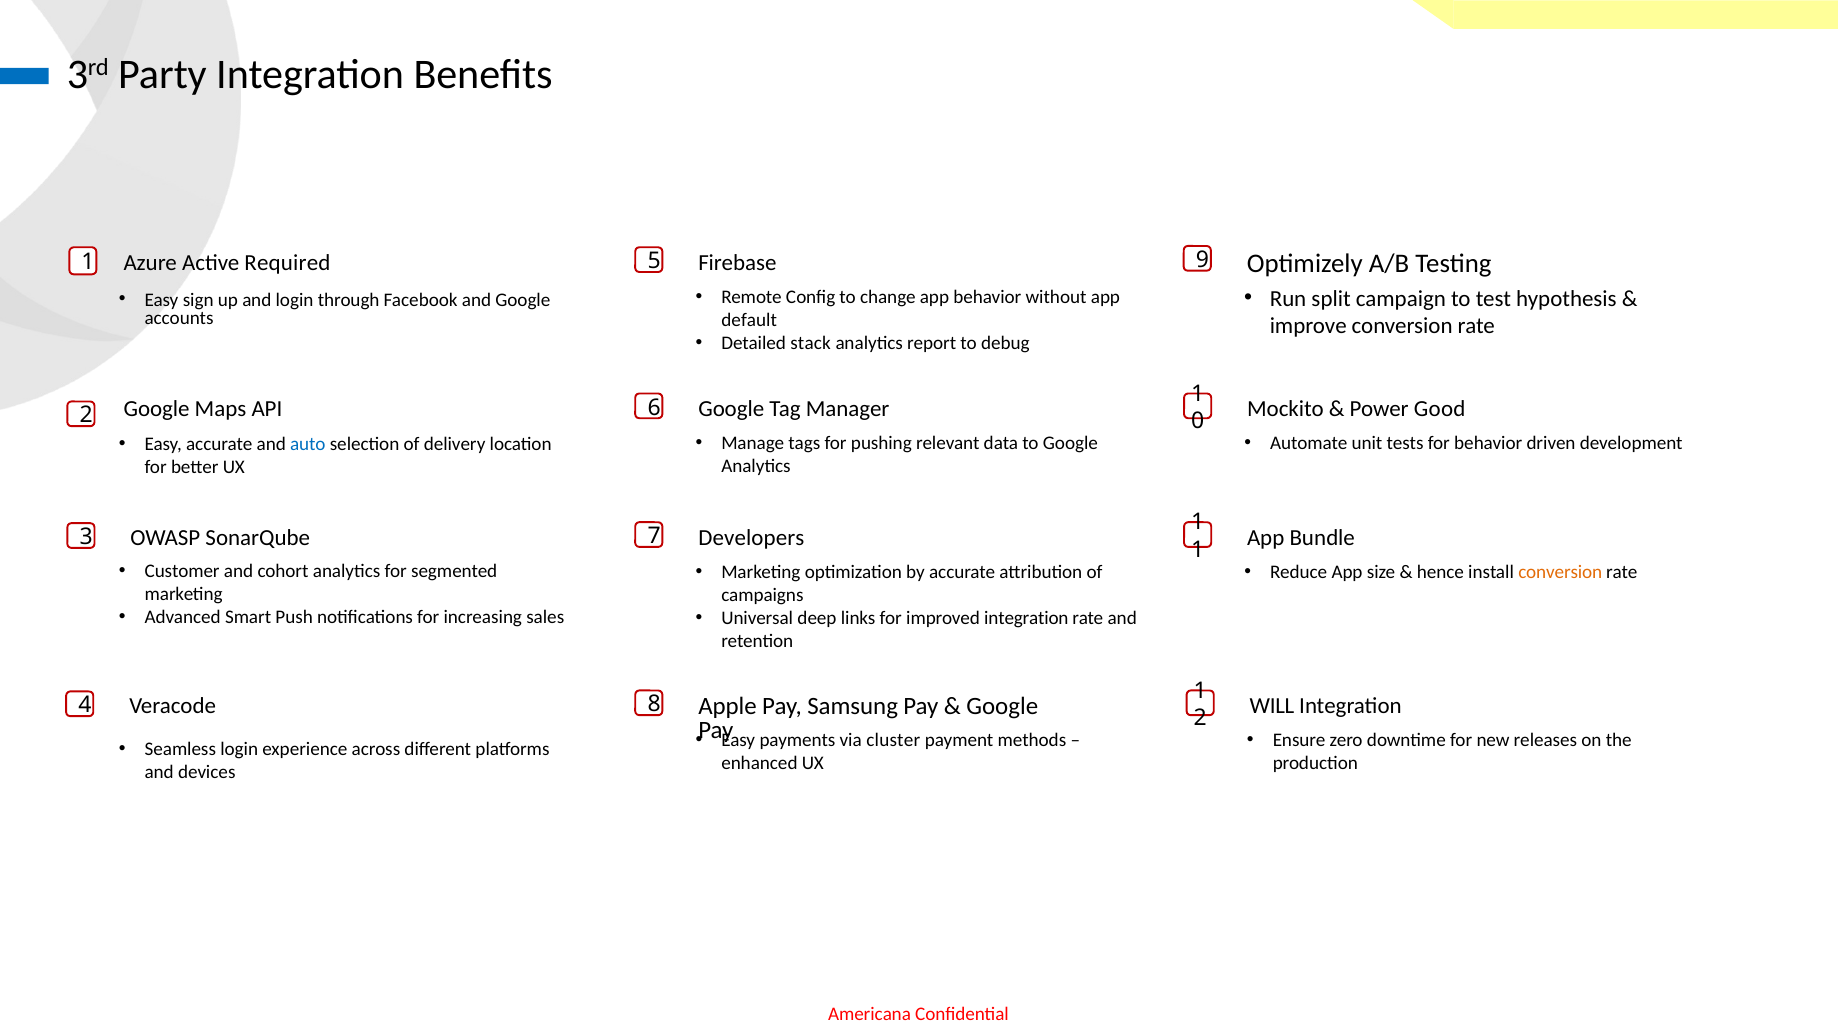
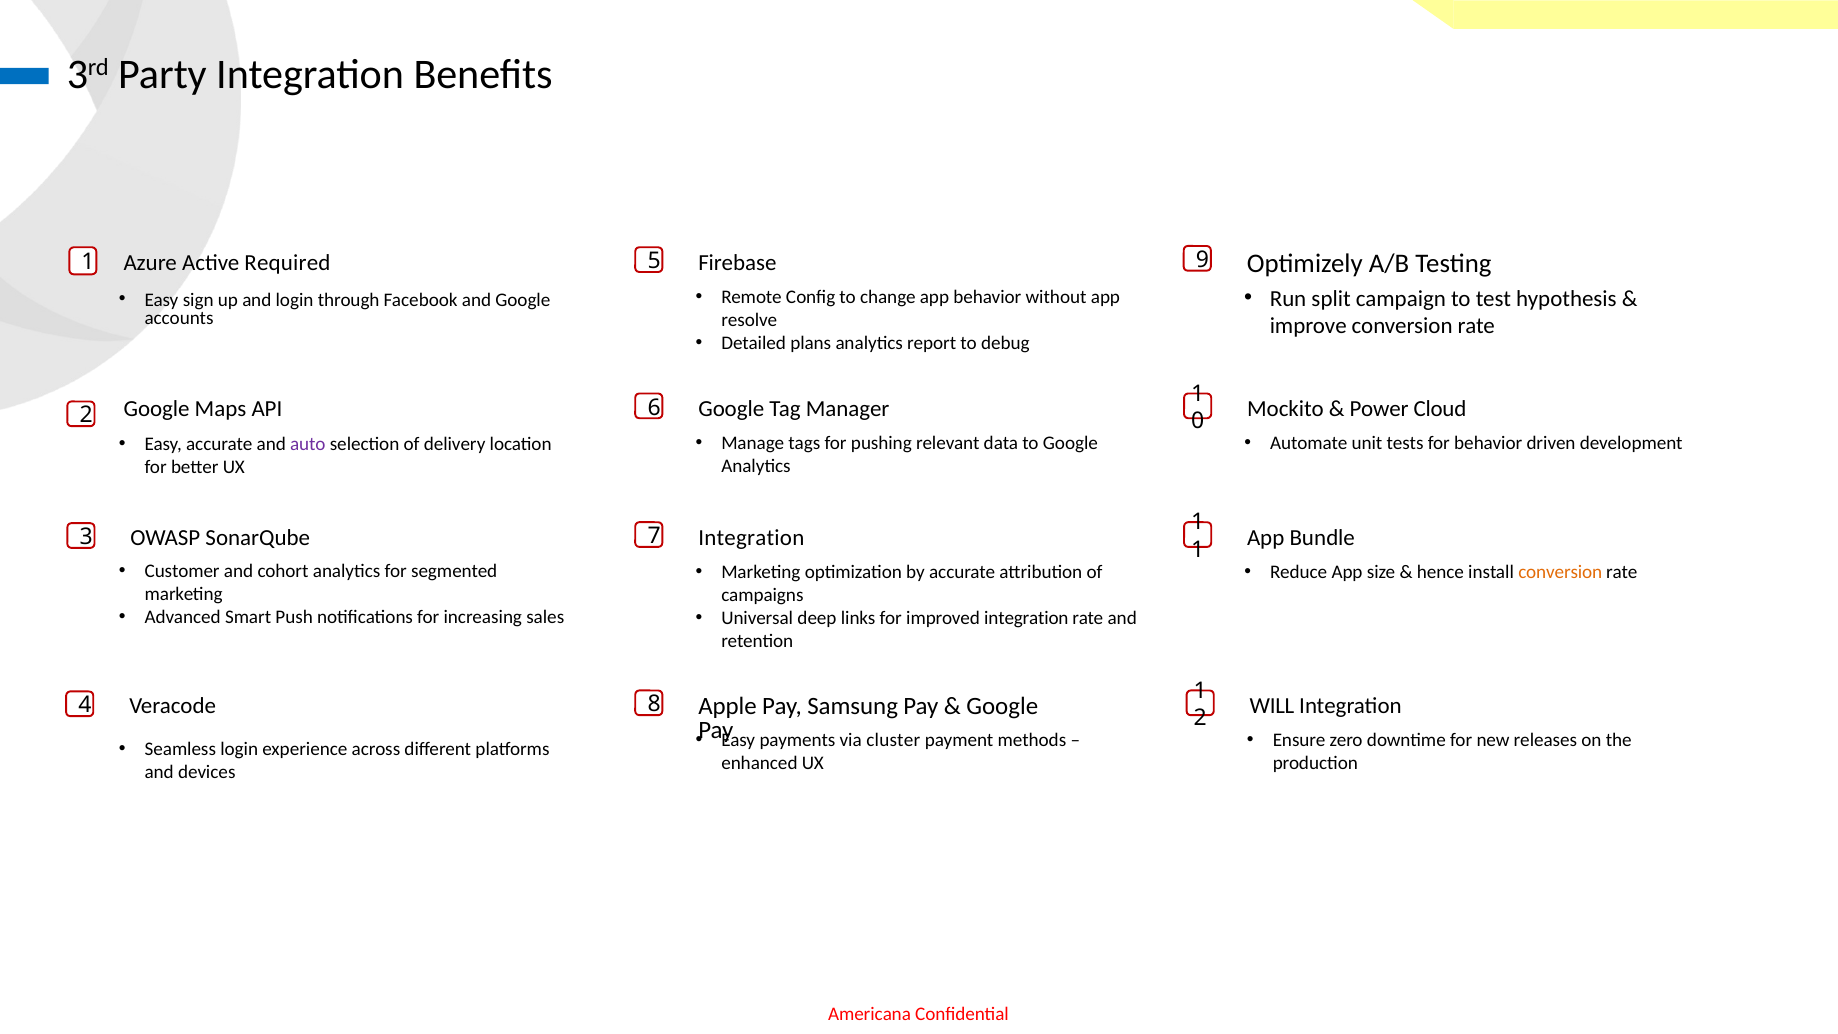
default: default -> resolve (749, 320)
stack: stack -> plans (811, 343)
Good: Good -> Cloud (1440, 409)
auto colour: blue -> purple (308, 444)
7 Developers: Developers -> Integration (751, 537)
